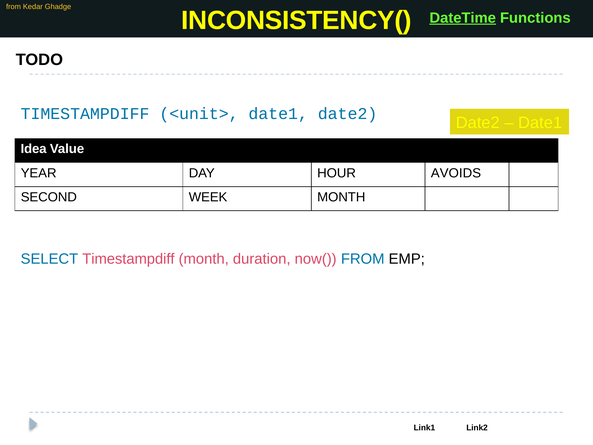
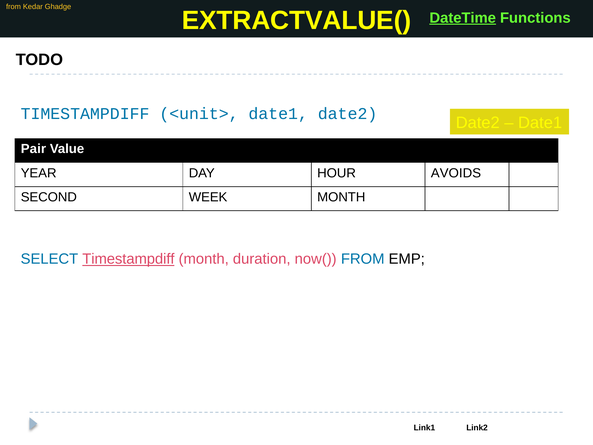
INCONSISTENCY(: INCONSISTENCY( -> EXTRACTVALUE( (296, 21)
Idea: Idea -> Pair (33, 149)
Timestampdiff underline: none -> present (128, 259)
